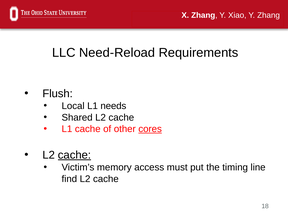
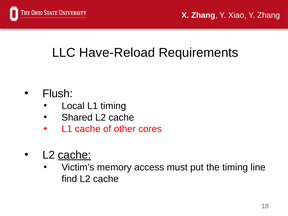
Need-Reload: Need-Reload -> Have-Reload (117, 53)
L1 needs: needs -> timing (113, 106)
cores underline: present -> none (150, 129)
